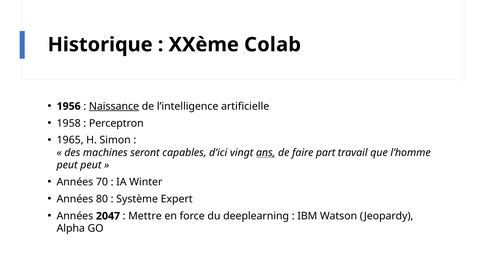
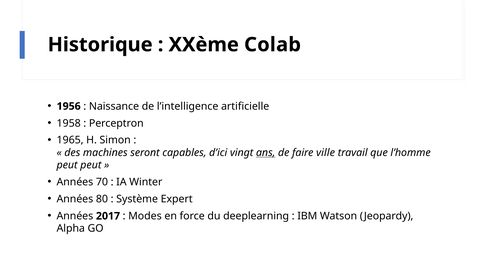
Naissance underline: present -> none (114, 106)
part: part -> ville (326, 153)
2047: 2047 -> 2017 (108, 216)
Mettre: Mettre -> Modes (145, 216)
